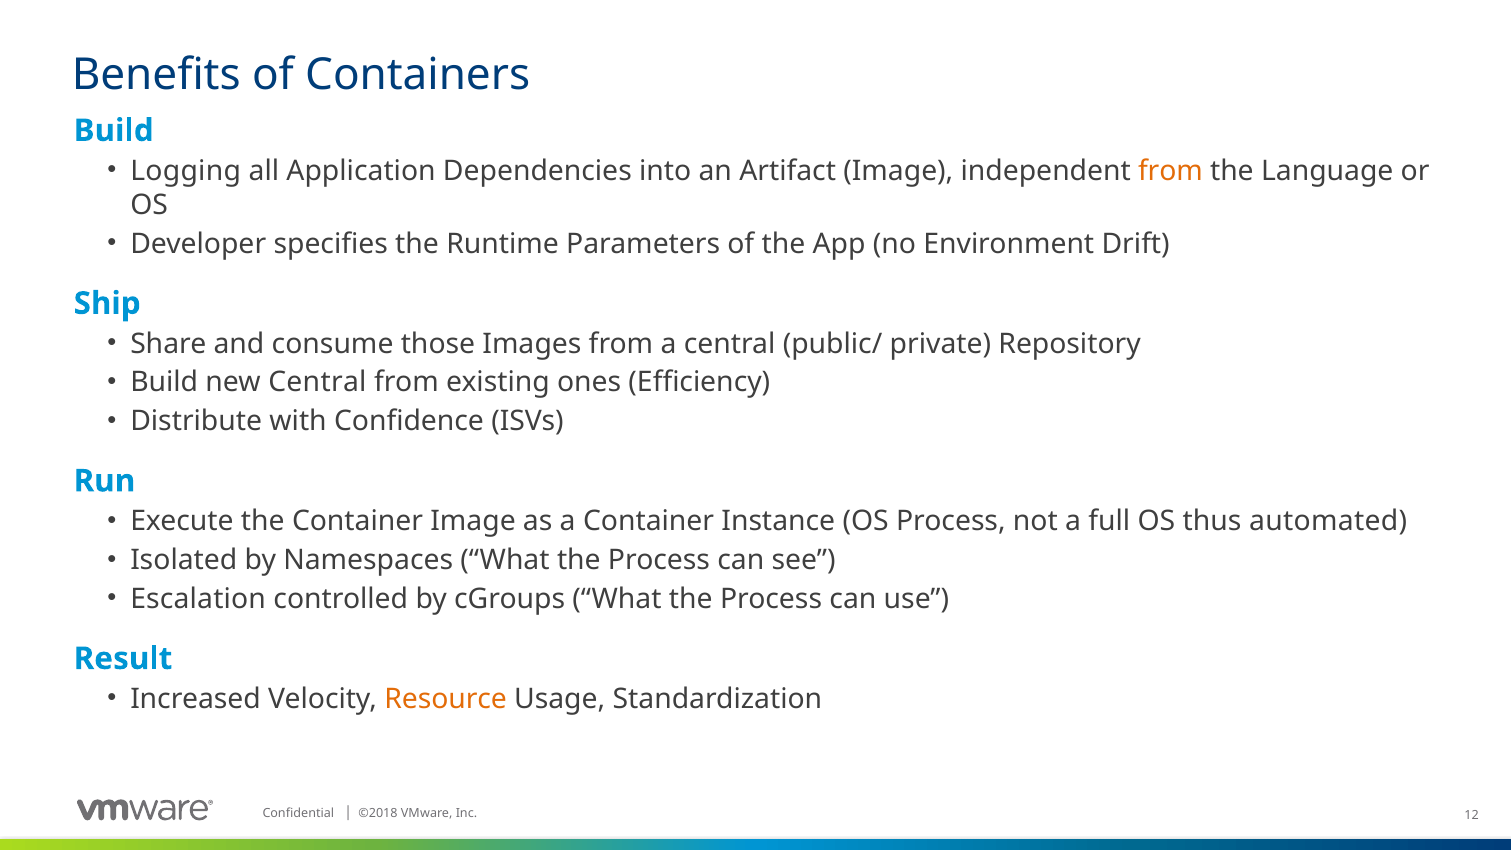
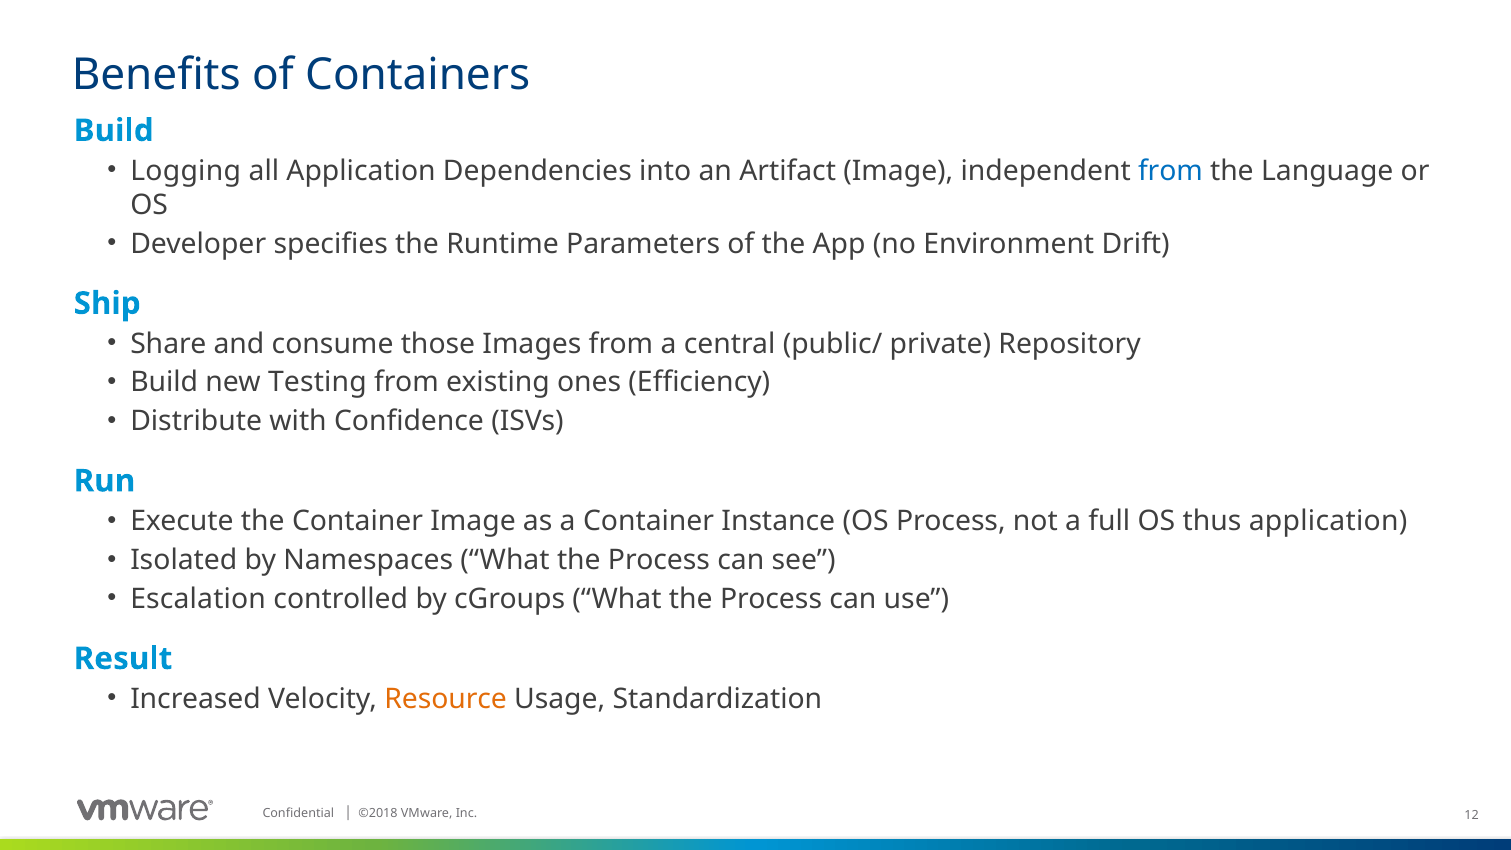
from colour: orange -> blue (1170, 171)
new Central: Central -> Testing (317, 383)
thus automated: automated -> application (1328, 521)
